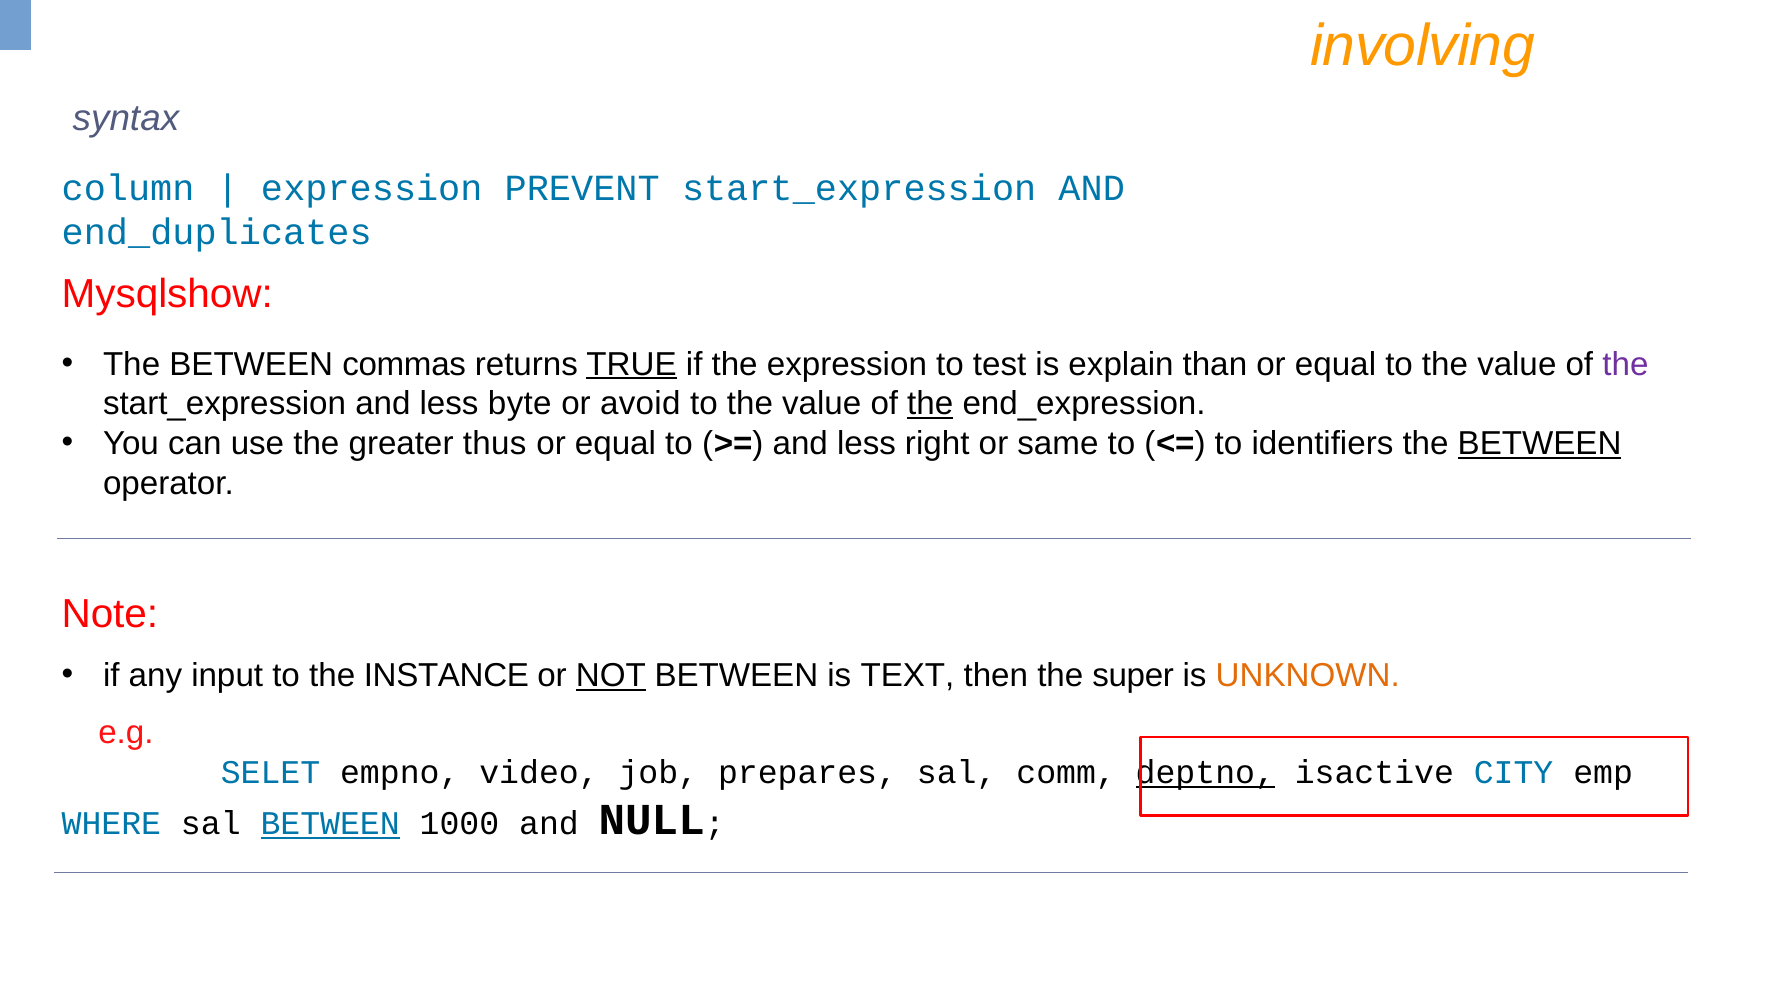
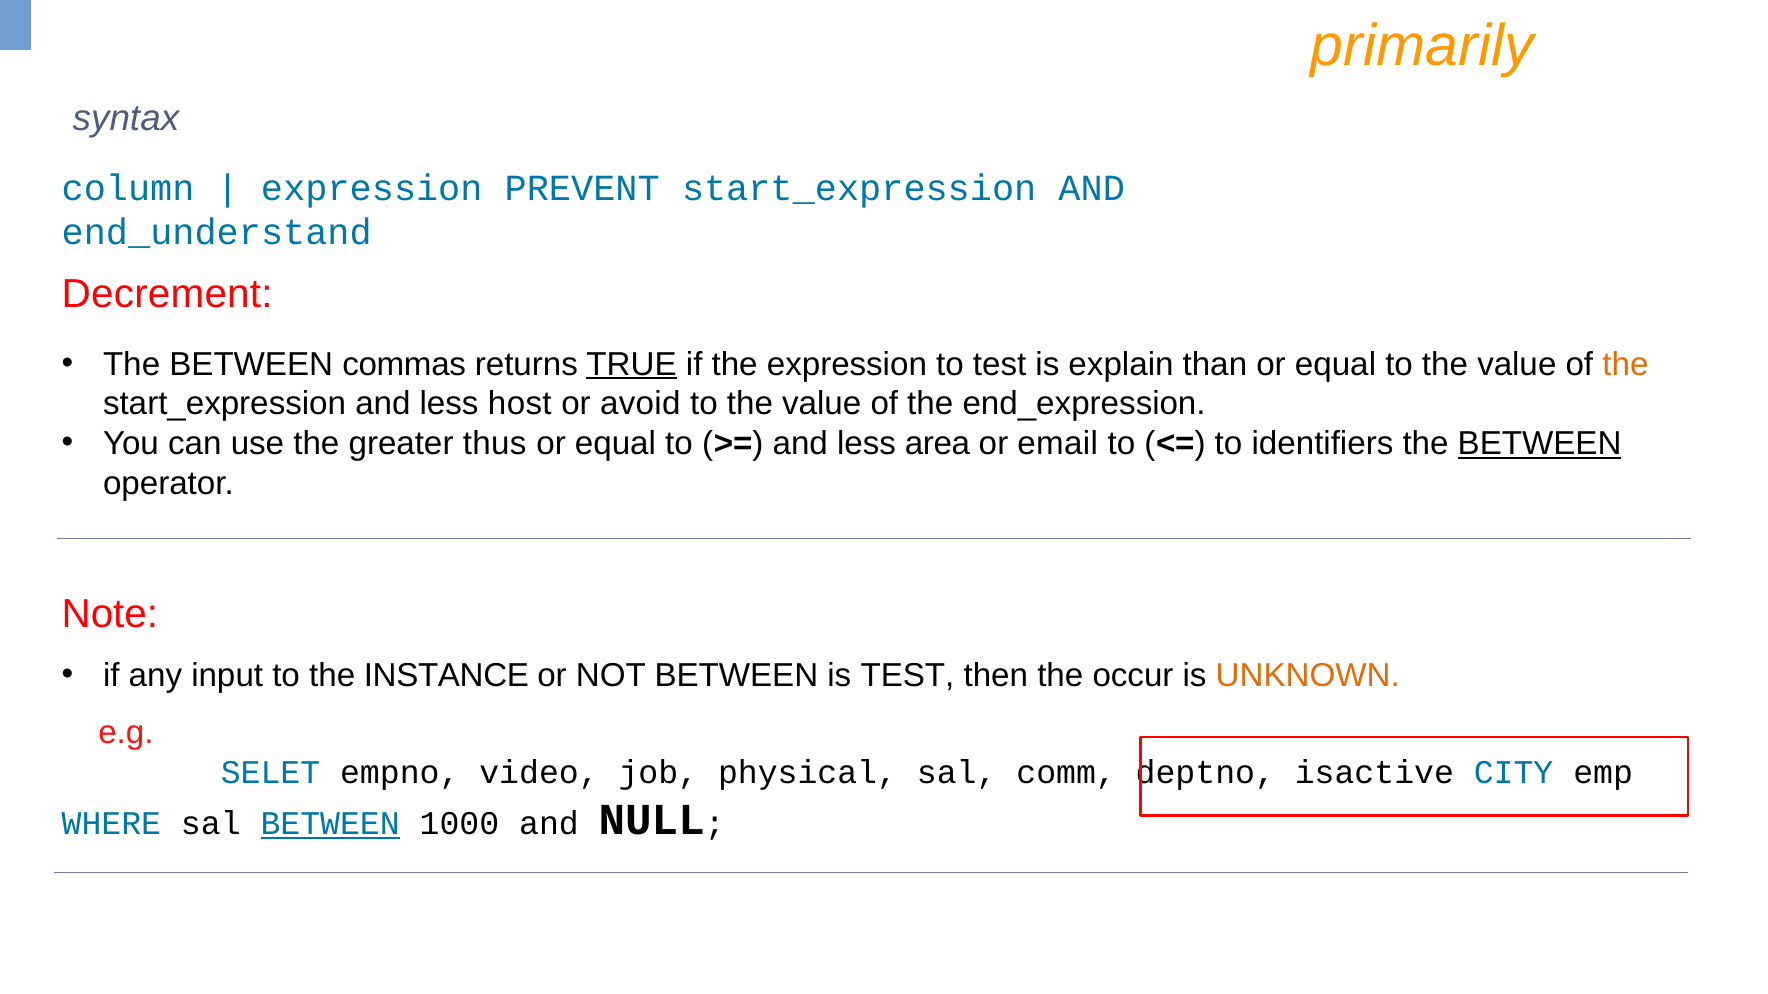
involving: involving -> primarily (1422, 46)
end_duplicates: end_duplicates -> end_understand (217, 233)
Mysqlshow: Mysqlshow -> Decrement (167, 294)
the colour: purple -> orange (1625, 364)
byte: byte -> host (520, 404)
the underline: present -> none (930, 404)
right: right -> area (937, 444)
same: same -> email (1058, 444)
NOT underline: present -> none (611, 676)
is TEXT: TEXT -> TEST (907, 676)
super: super -> occur (1133, 676)
prepares: prepares -> physical (808, 773)
deptno underline: present -> none (1205, 773)
